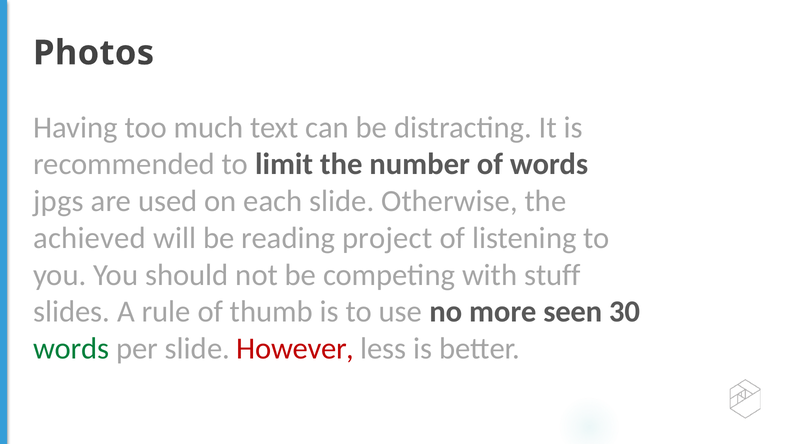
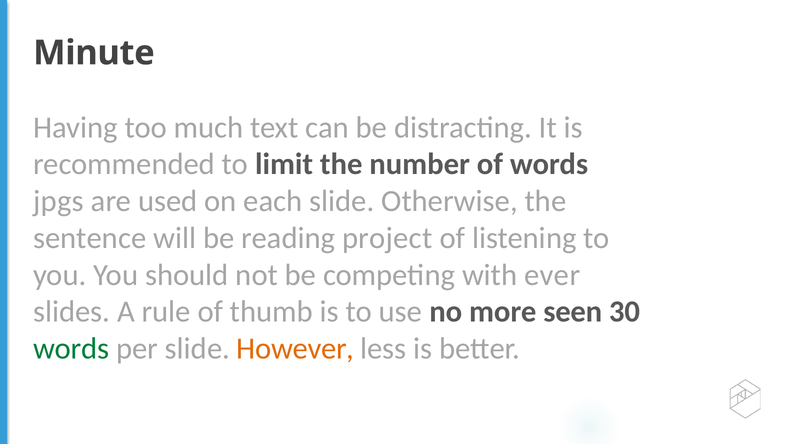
Photos: Photos -> Minute (94, 53)
achieved: achieved -> sentence (90, 238)
stuff: stuff -> ever (552, 275)
However colour: red -> orange (295, 348)
